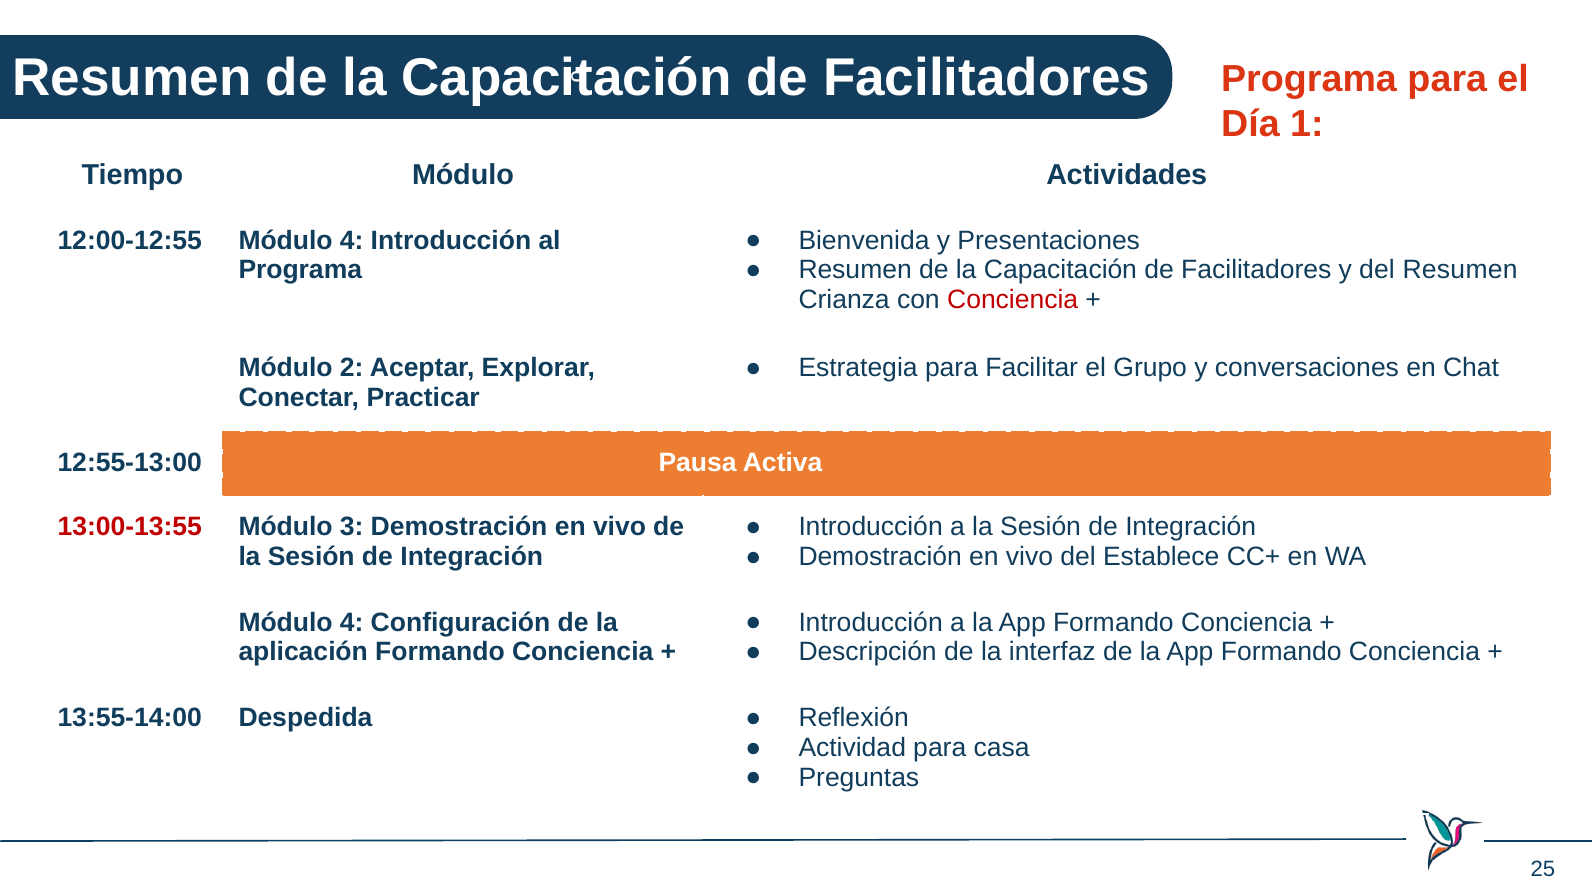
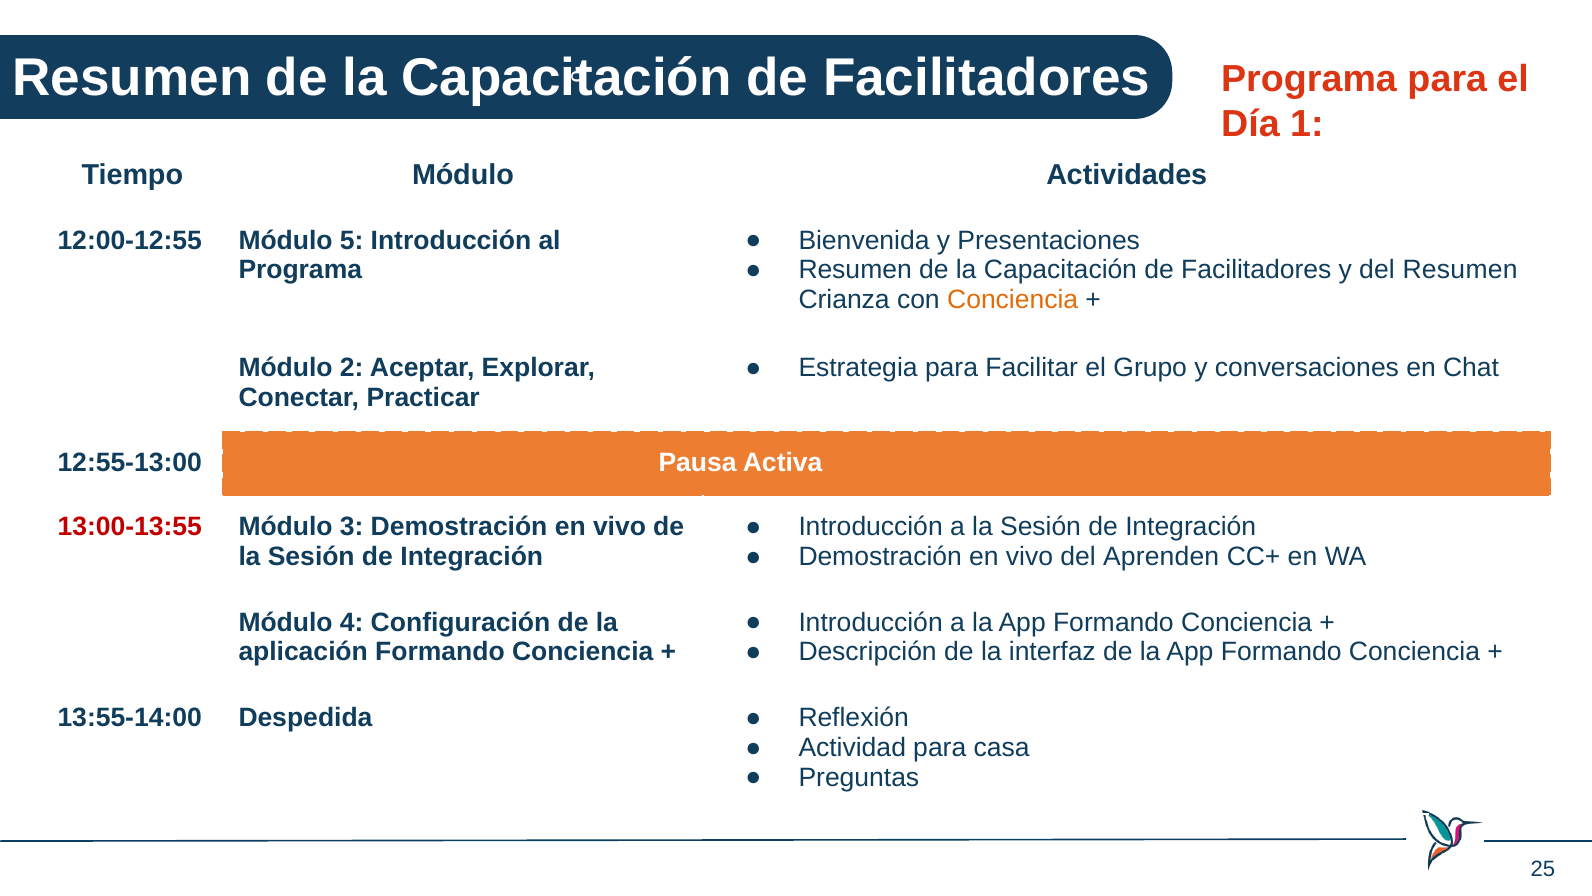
12:00-12:55 Módulo 4: 4 -> 5 (352, 240)
Conciencia colour: red -> orange (1013, 300)
Establece: Establece -> Aprenden (1161, 556)
